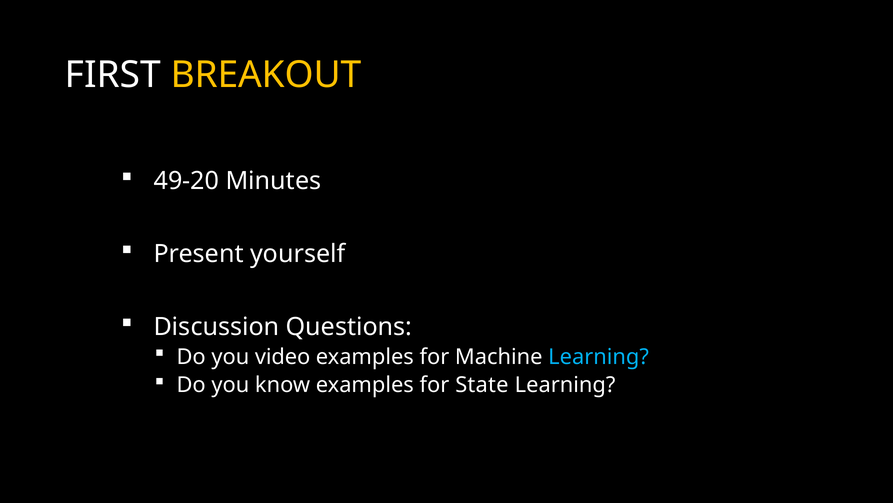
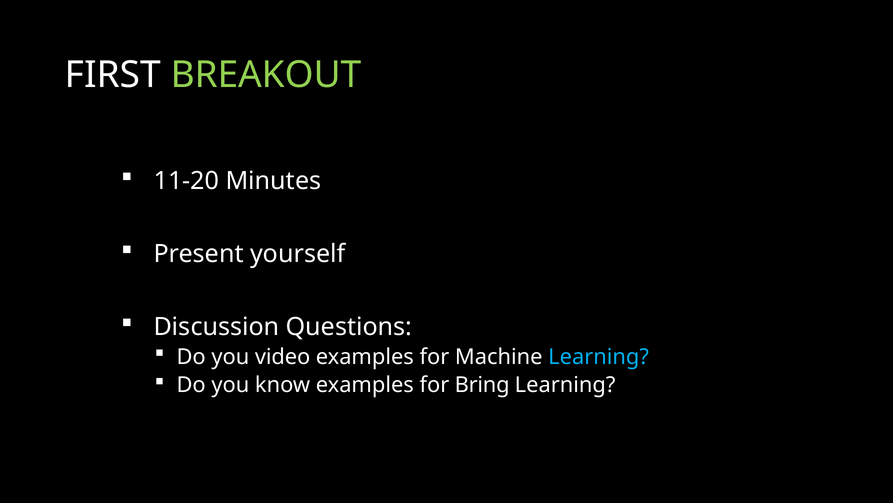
BREAKOUT colour: yellow -> light green (266, 75)
49-20: 49-20 -> 11-20 (186, 181)
State: State -> Bring (482, 385)
